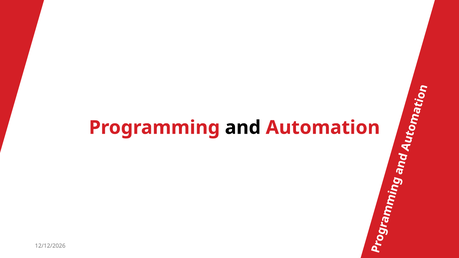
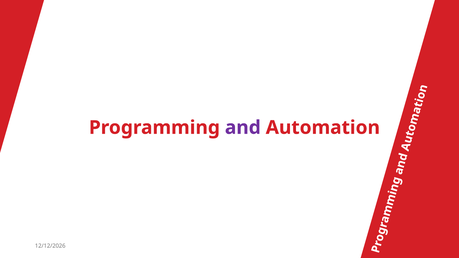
and colour: black -> purple (243, 128)
